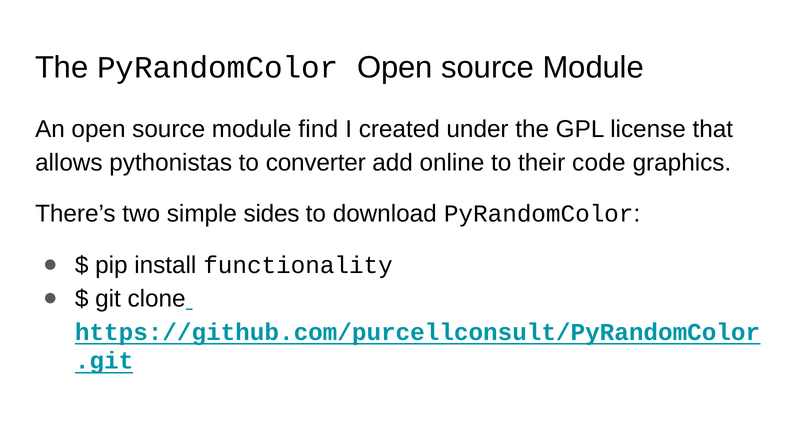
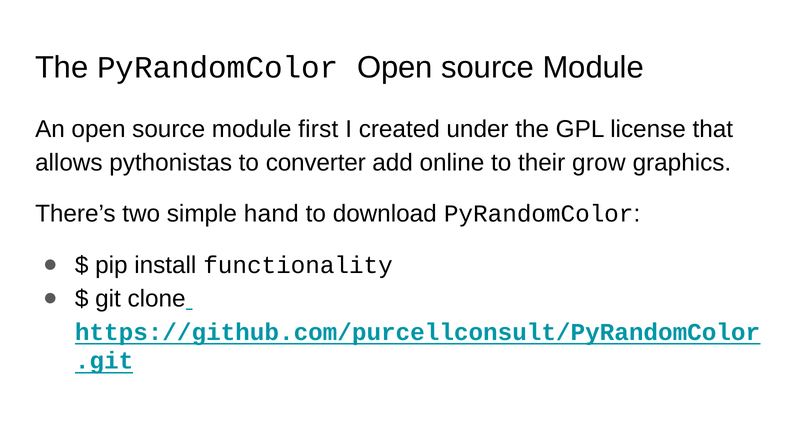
find: find -> first (318, 129)
code: code -> grow (599, 163)
sides: sides -> hand (271, 214)
